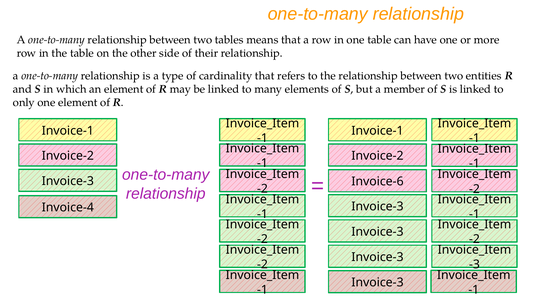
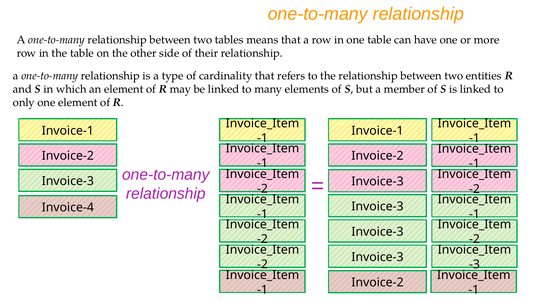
Invoice-6: Invoice-6 -> Invoice-3 (377, 182)
Invoice-3: Invoice-3 -> Invoice-2 (377, 282)
